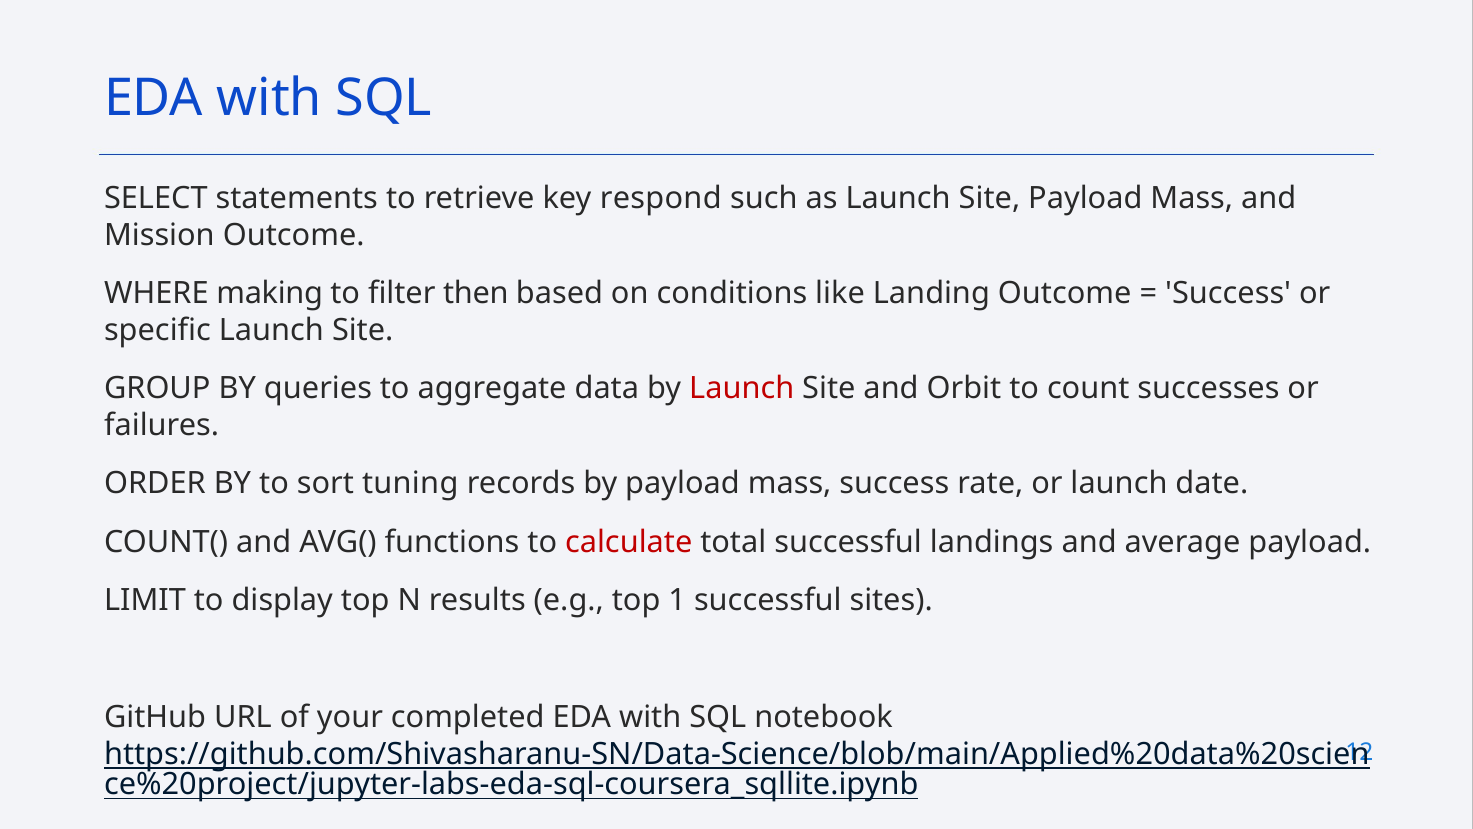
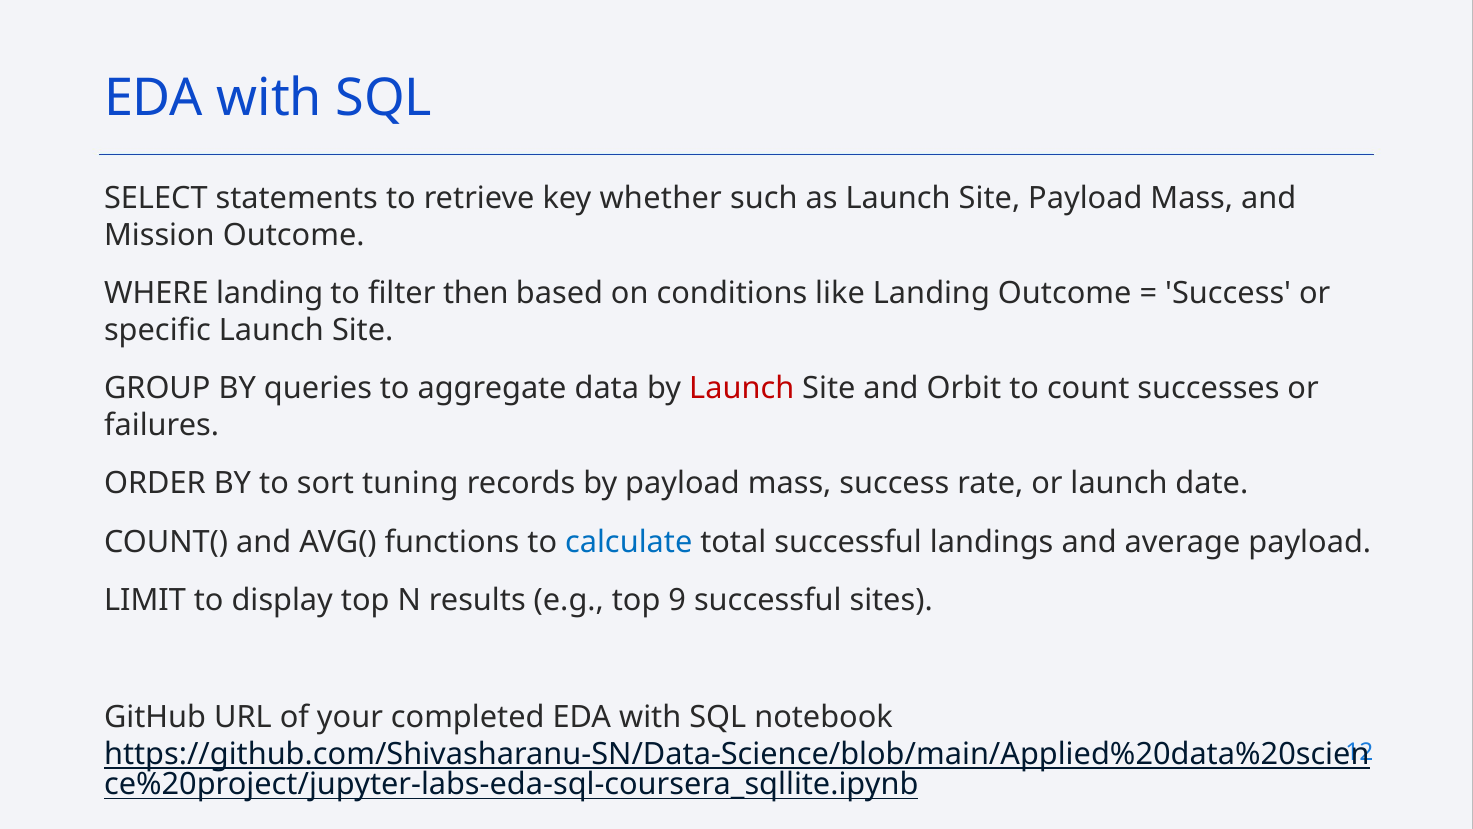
respond: respond -> whether (661, 198)
WHERE making: making -> landing (270, 293)
calculate colour: red -> blue (629, 542)
1: 1 -> 9 (677, 600)
